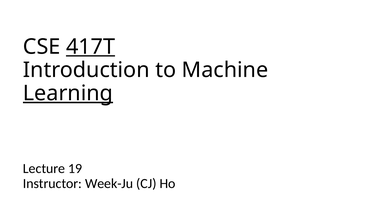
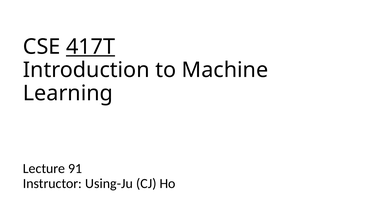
Learning underline: present -> none (68, 93)
19: 19 -> 91 (75, 169)
Week-Ju: Week-Ju -> Using-Ju (109, 184)
